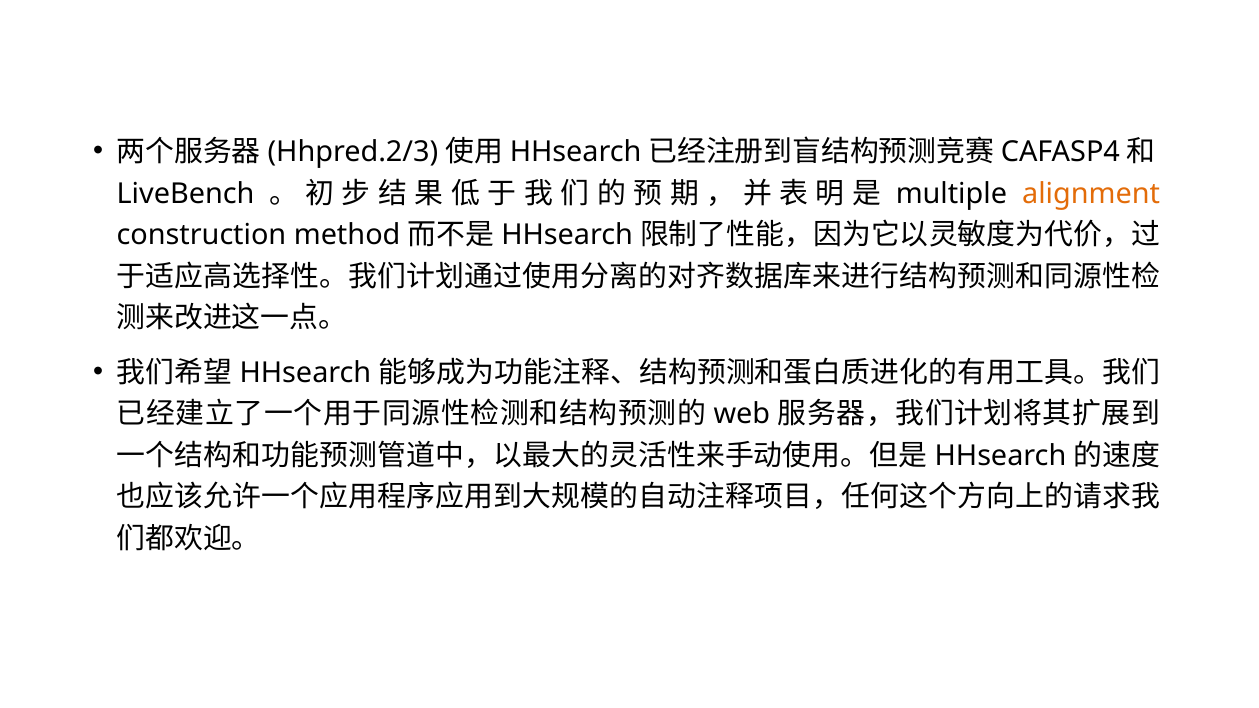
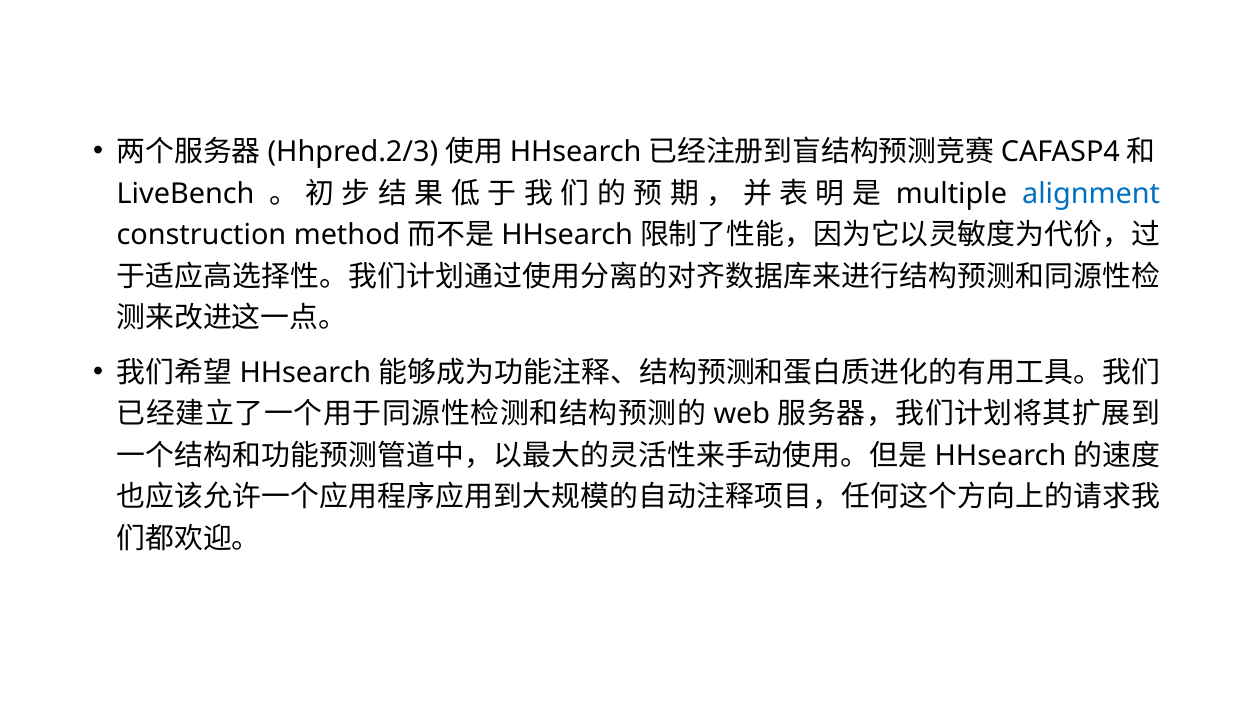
alignment colour: orange -> blue (1091, 194)
